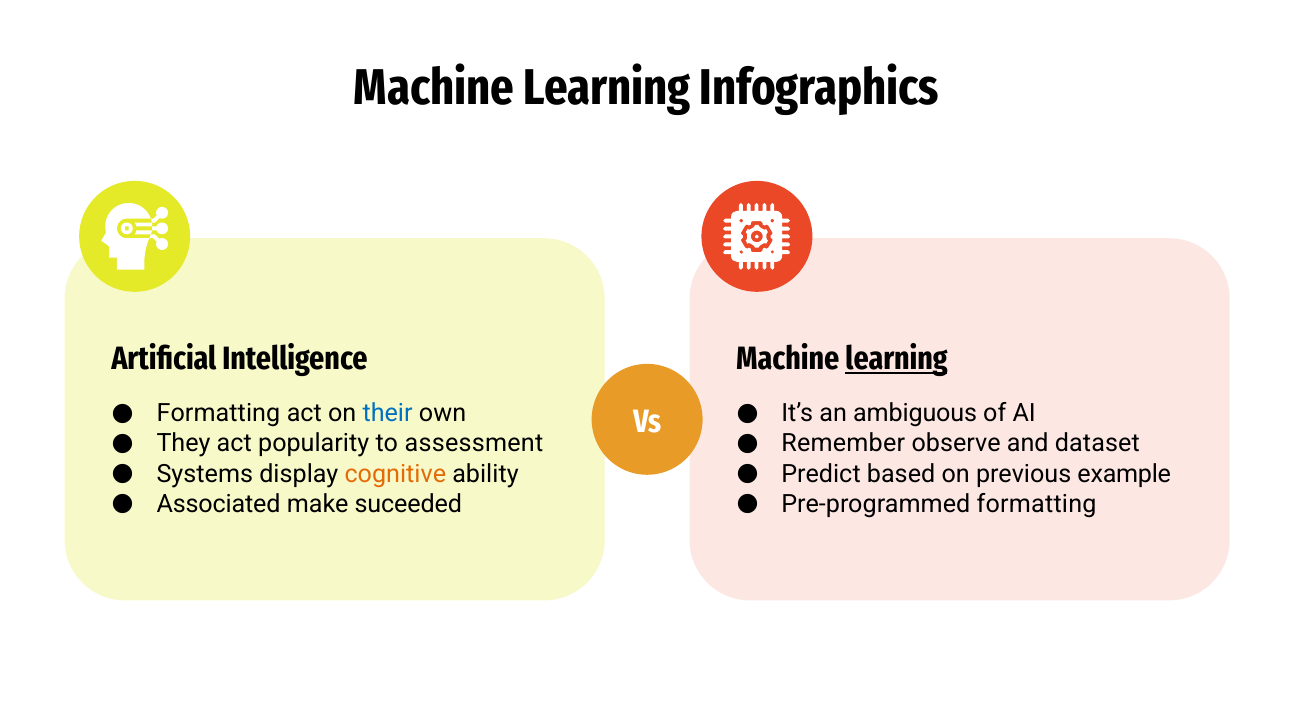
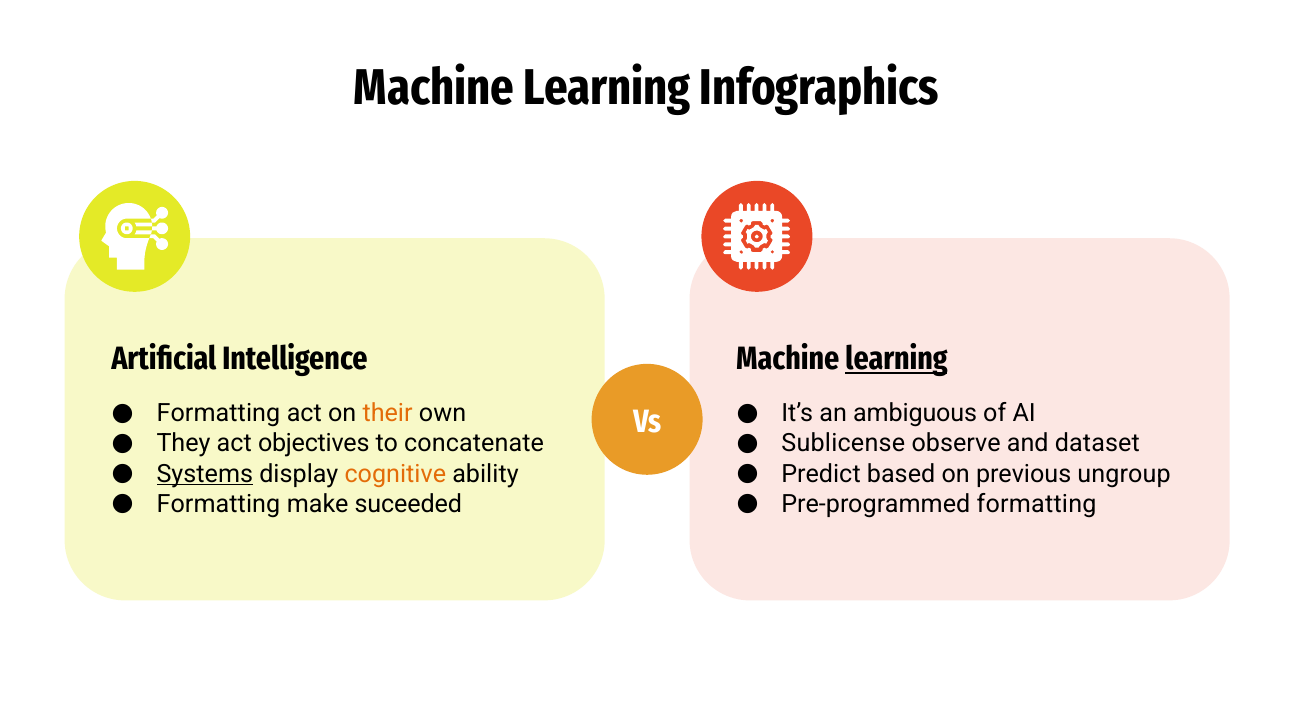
their colour: blue -> orange (388, 414)
popularity: popularity -> objectives (314, 444)
assessment: assessment -> concatenate (474, 444)
Remember: Remember -> Sublicense (843, 444)
Systems underline: none -> present (205, 474)
example: example -> ungroup (1124, 474)
Associated: Associated -> Formatting (218, 504)
